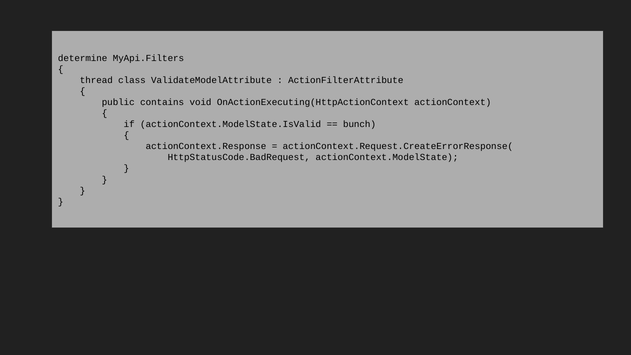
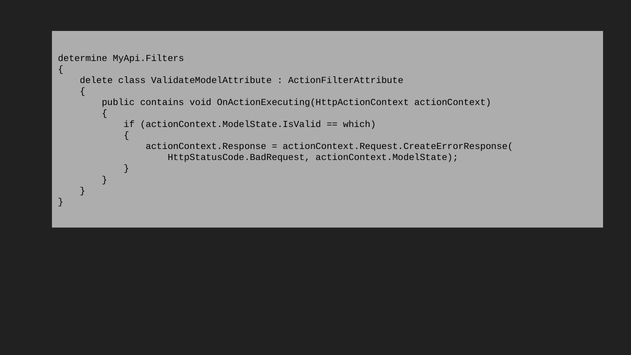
thread: thread -> delete (96, 80)
bunch: bunch -> which (359, 124)
